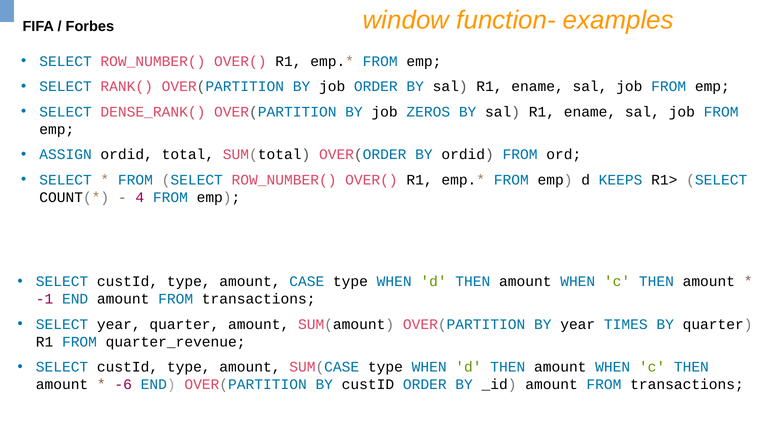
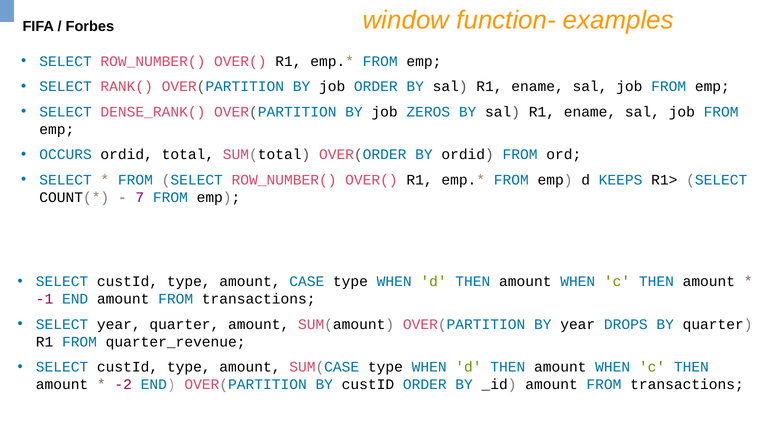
ASSIGN: ASSIGN -> OCCURS (66, 155)
4: 4 -> 7 (140, 197)
TIMES: TIMES -> DROPS (626, 324)
-6: -6 -> -2 (123, 385)
